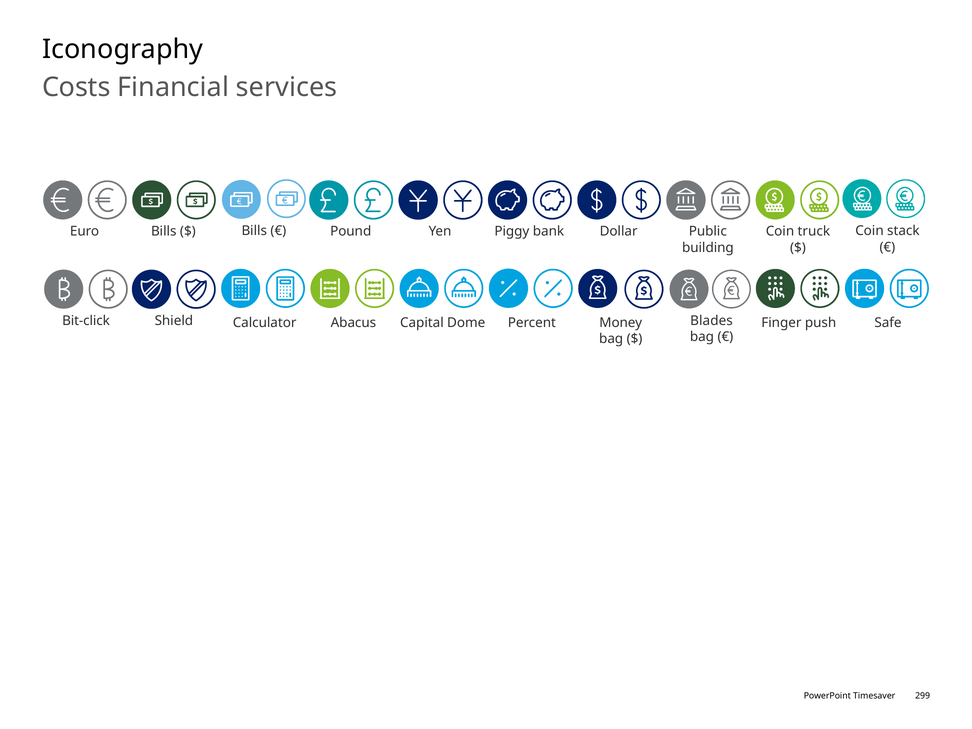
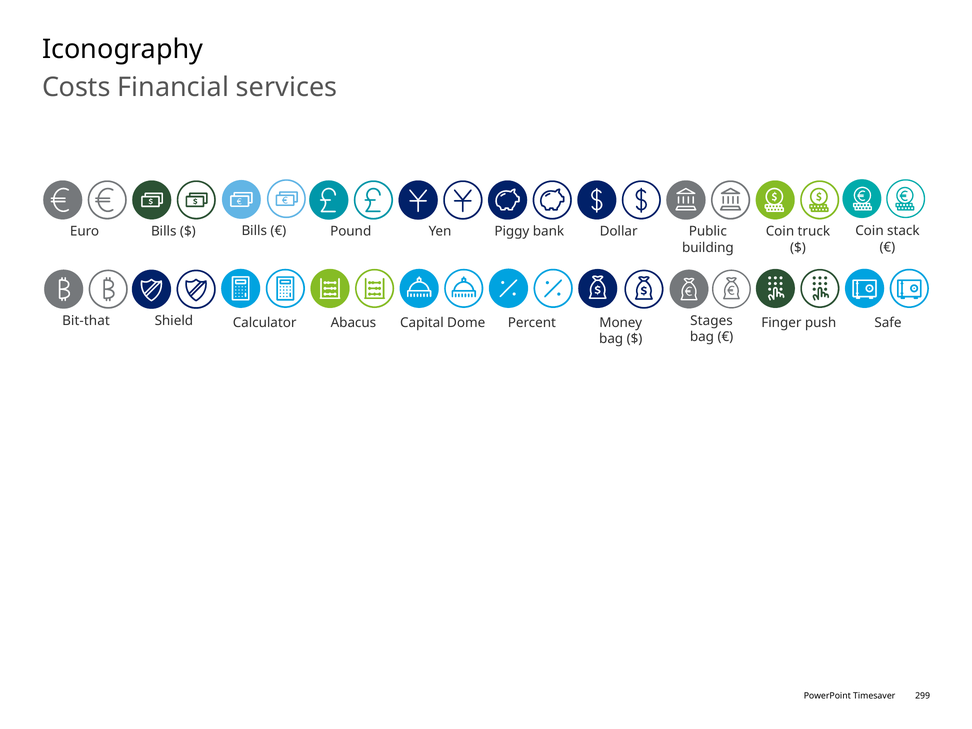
Blades: Blades -> Stages (712, 321)
Bit-click: Bit-click -> Bit-that (86, 321)
